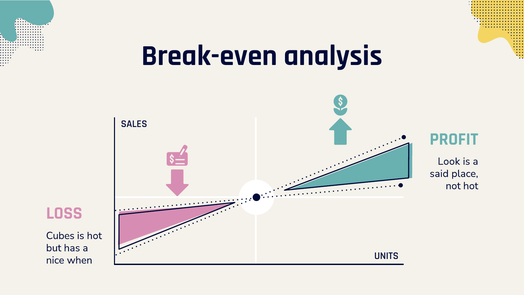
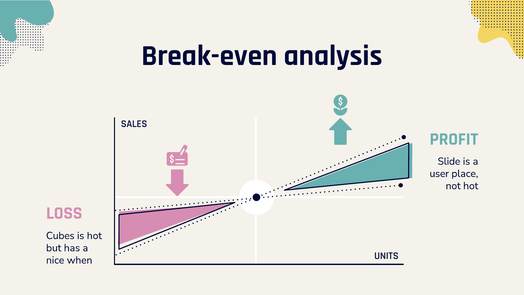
Look: Look -> Slide (449, 161)
said: said -> user (439, 173)
